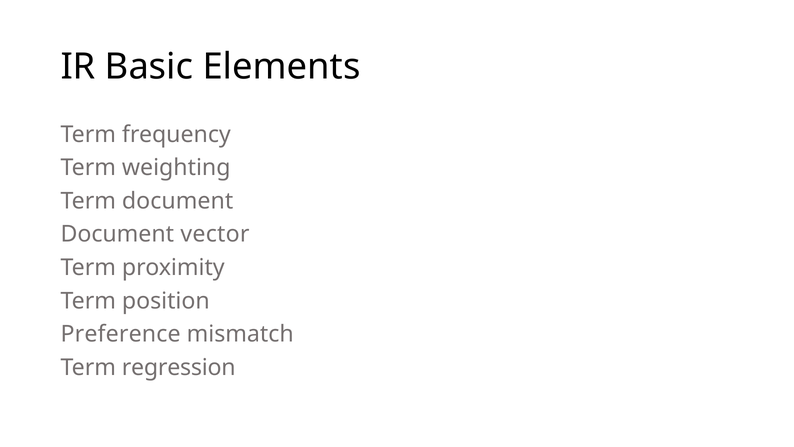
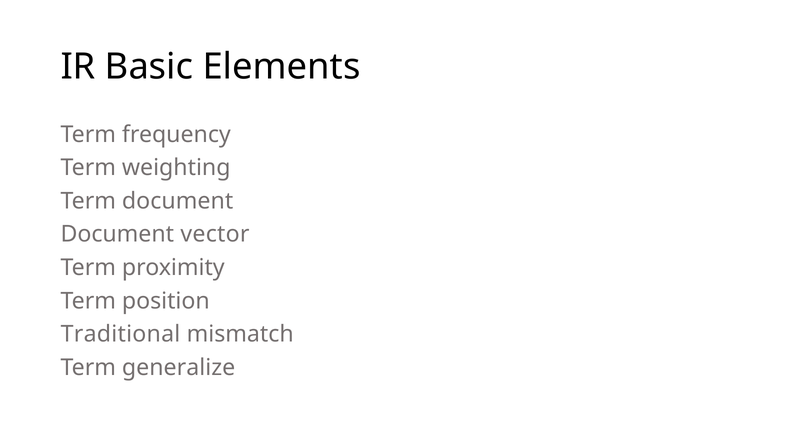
Preference: Preference -> Traditional (121, 334)
regression: regression -> generalize (179, 367)
